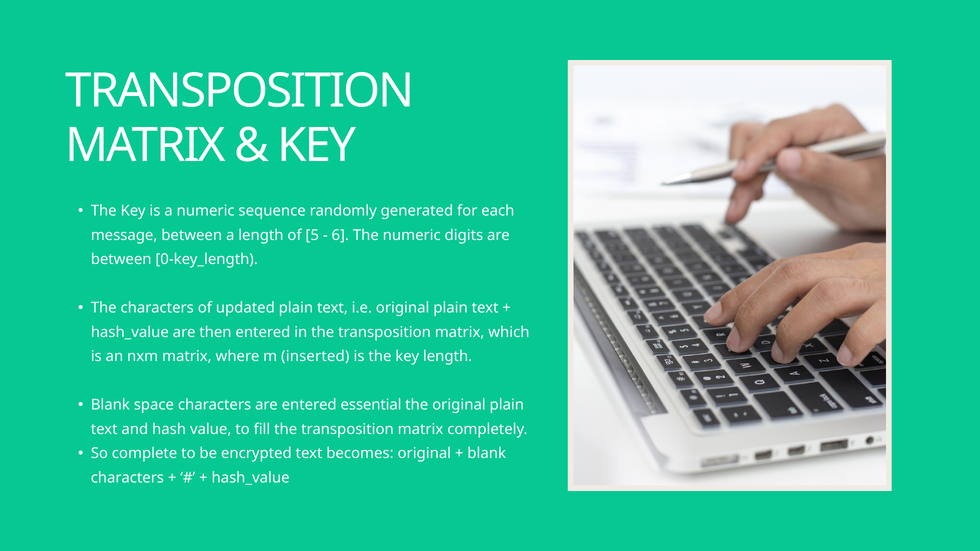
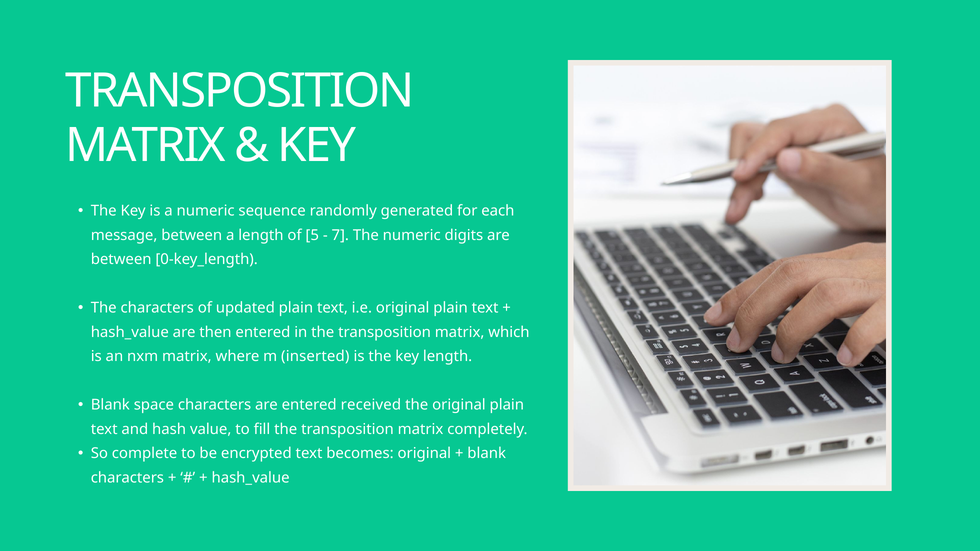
6: 6 -> 7 (340, 235)
essential: essential -> received (371, 405)
